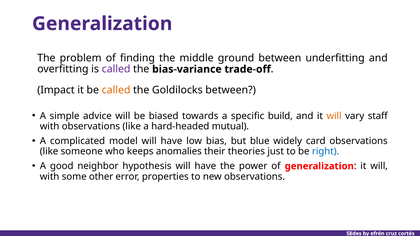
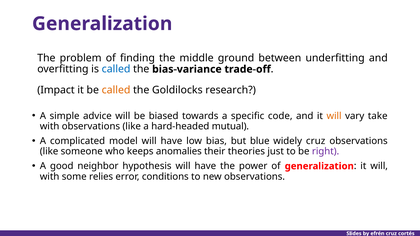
called colour: purple -> blue (116, 69)
Goldilocks between: between -> research (231, 90)
build: build -> code (280, 116)
staff: staff -> take (378, 116)
widely card: card -> cruz (316, 141)
right colour: blue -> purple (326, 152)
other: other -> relies (101, 177)
properties: properties -> conditions (165, 177)
